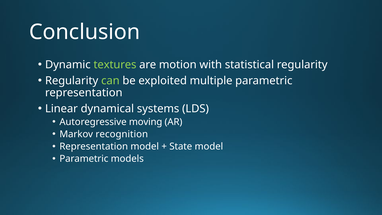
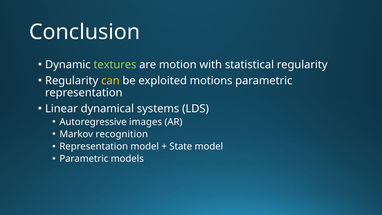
can colour: light green -> yellow (110, 81)
multiple: multiple -> motions (211, 81)
moving: moving -> images (146, 122)
